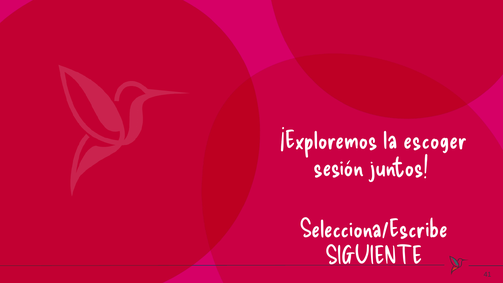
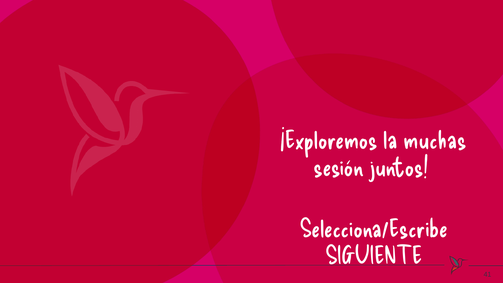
escoger: escoger -> muchas (435, 141)
